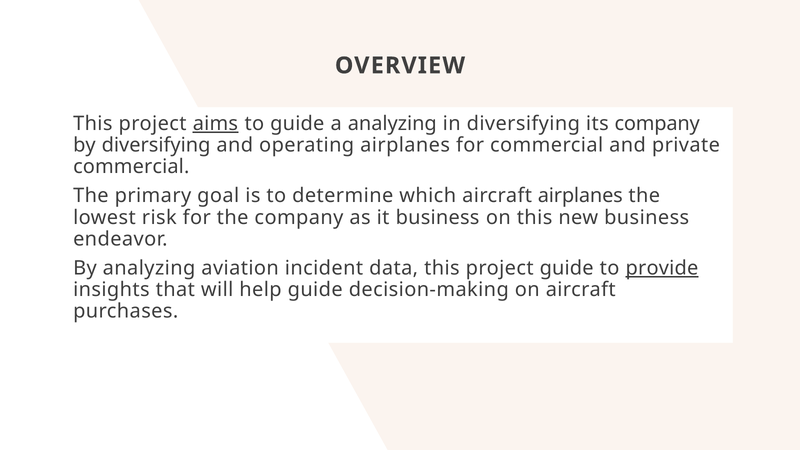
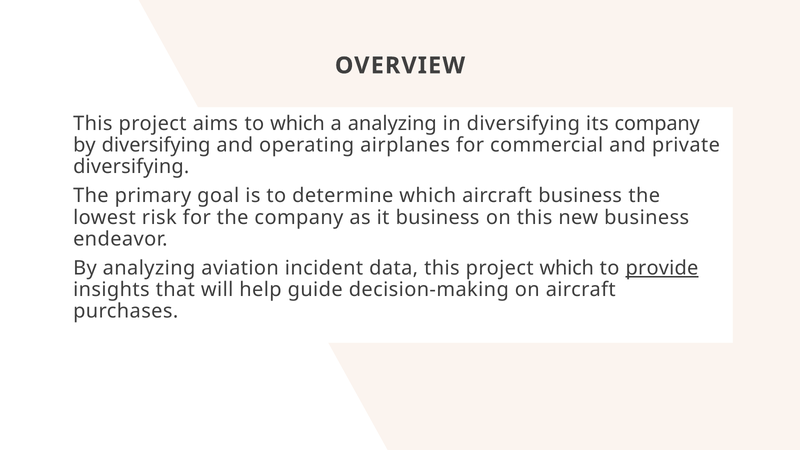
aims underline: present -> none (215, 124)
to guide: guide -> which (297, 124)
commercial: commercial -> diversifying (131, 167)
aircraft airplanes: airplanes -> business (580, 196)
project guide: guide -> which (567, 268)
